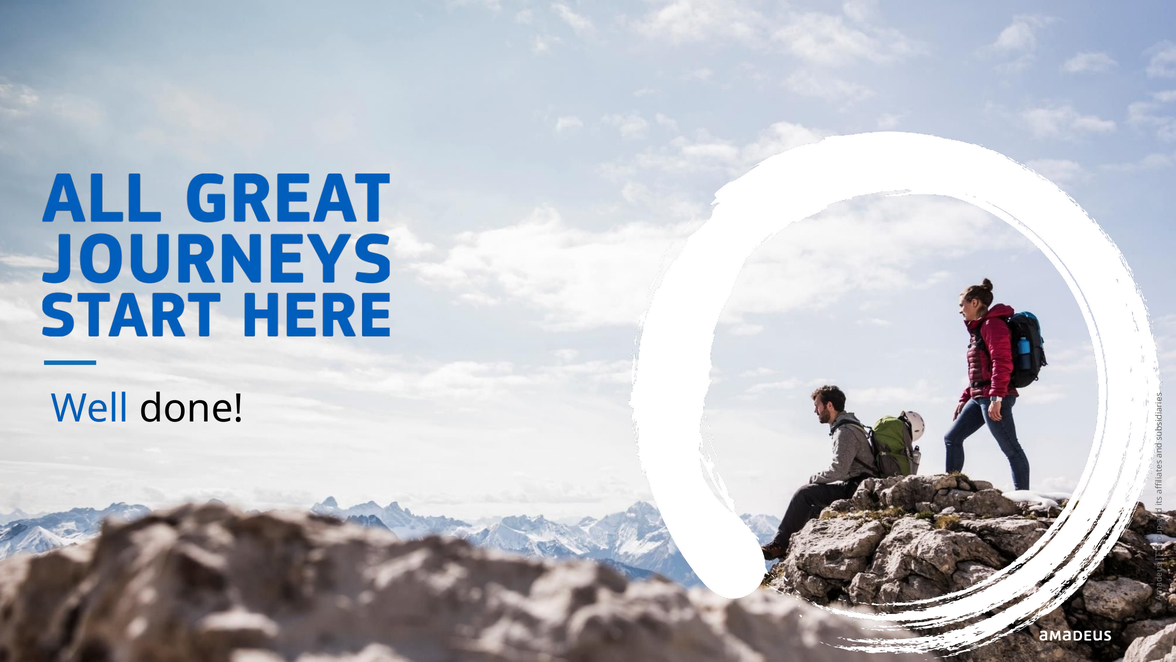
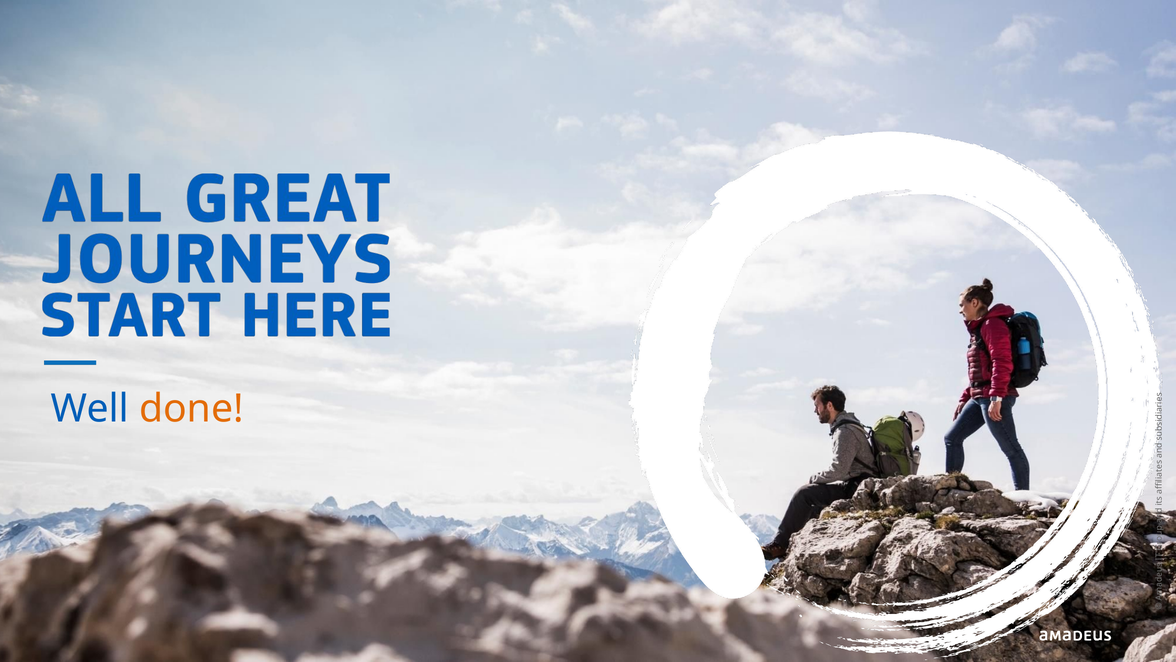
done colour: black -> orange (192, 408)
